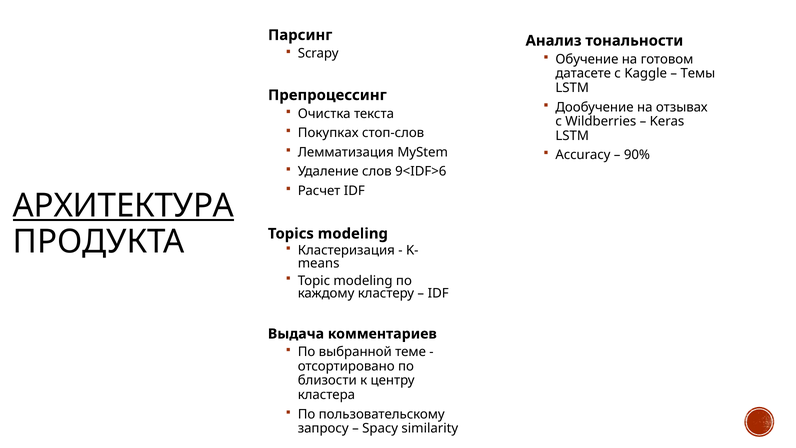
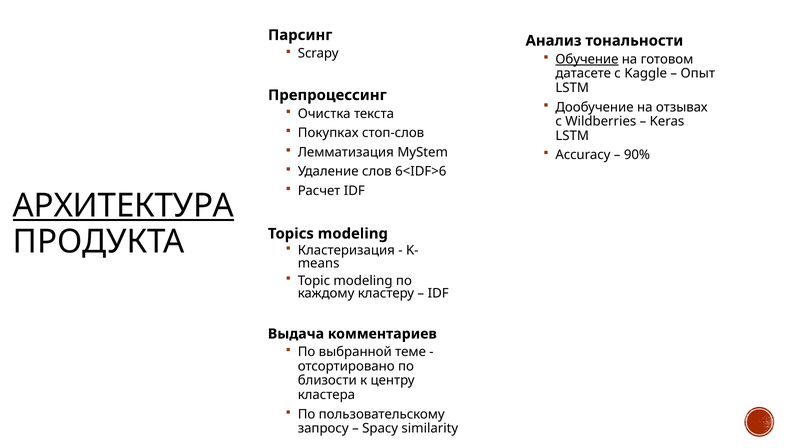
Обучение underline: none -> present (587, 59)
Темы: Темы -> Опыт (698, 74)
9<IDF>6: 9<IDF>6 -> 6<IDF>6 (421, 171)
